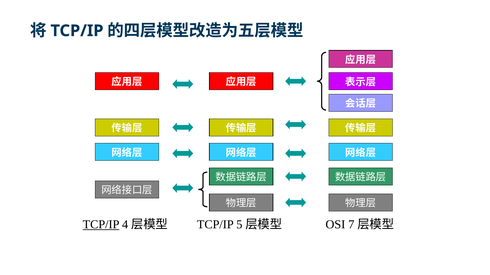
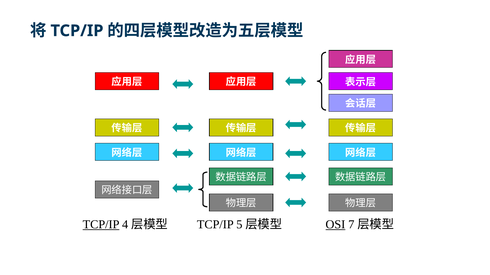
OSI underline: none -> present (335, 225)
